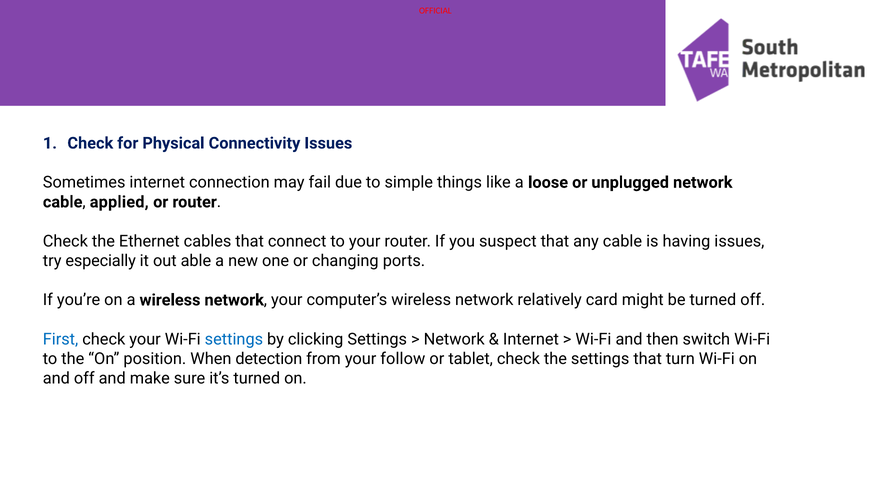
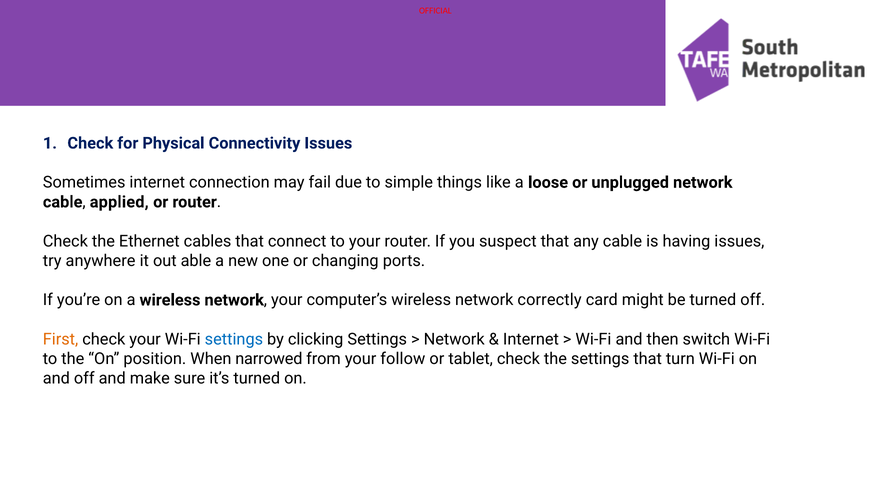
especially: especially -> anywhere (101, 261)
relatively: relatively -> correctly (550, 300)
First colour: blue -> orange (61, 339)
detection: detection -> narrowed (269, 359)
